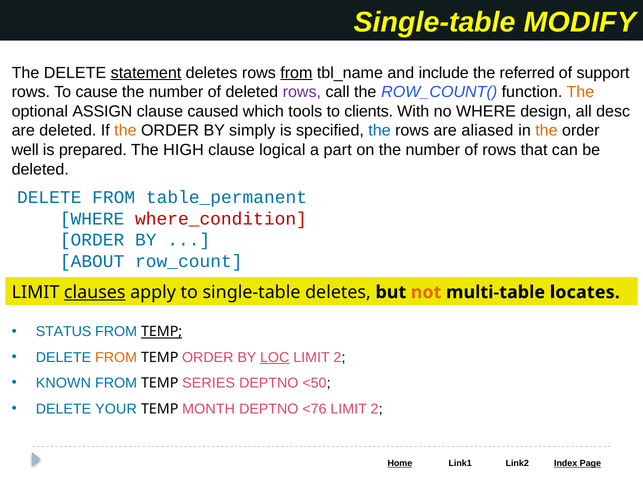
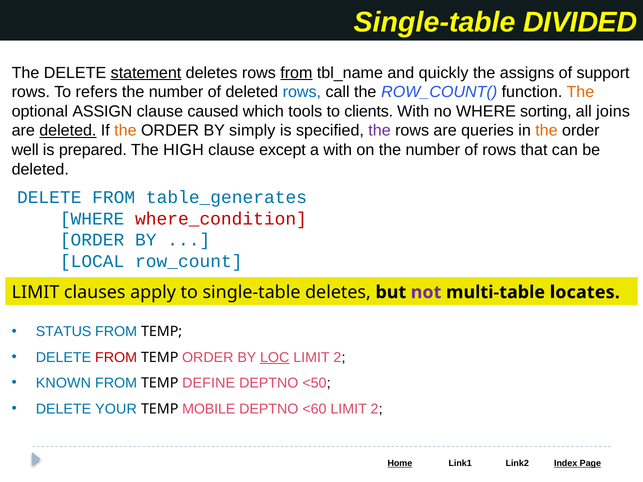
MODIFY: MODIFY -> DIVIDED (580, 22)
include: include -> quickly (444, 73)
referred: referred -> assigns (527, 73)
cause: cause -> refers (97, 92)
rows colour: purple -> blue (302, 92)
design: design -> sorting (546, 111)
desc: desc -> joins (613, 111)
deleted underline: none -> present (68, 131)
the colour: blue -> purple (380, 131)
aliased: aliased -> queries (488, 131)
logical: logical -> except (282, 150)
a part: part -> with (338, 150)
table_permanent: table_permanent -> table_generates (226, 197)
ABOUT: ABOUT -> LOCAL (92, 262)
clauses underline: present -> none (95, 292)
not colour: orange -> purple (426, 292)
TEMP underline: present -> none (162, 332)
FROM colour: orange -> red (116, 358)
SERIES: SERIES -> DEFINE (209, 383)
MONTH: MONTH -> MOBILE (209, 409)
<76: <76 -> <60 (314, 409)
